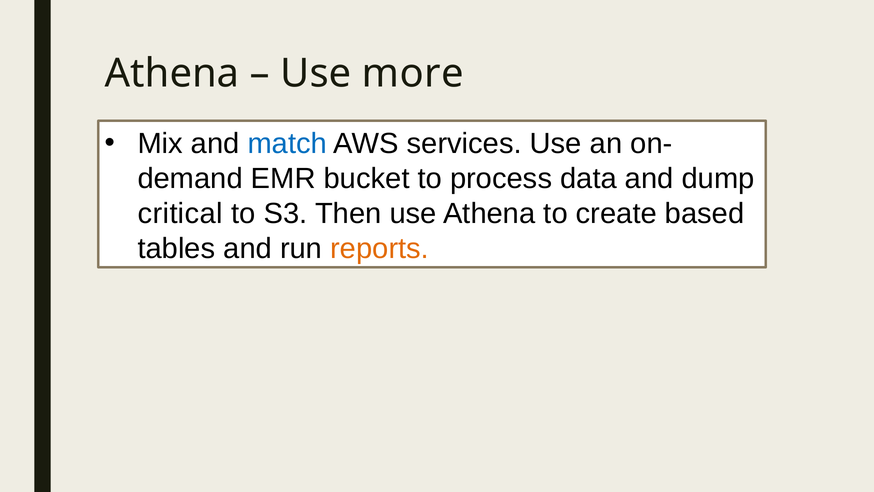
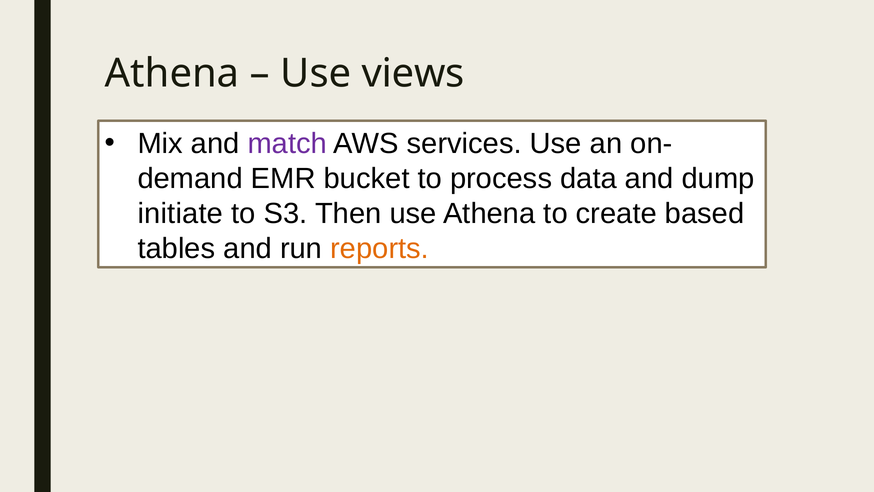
more: more -> views (413, 73)
match colour: blue -> purple (287, 143)
critical: critical -> initiate (180, 213)
